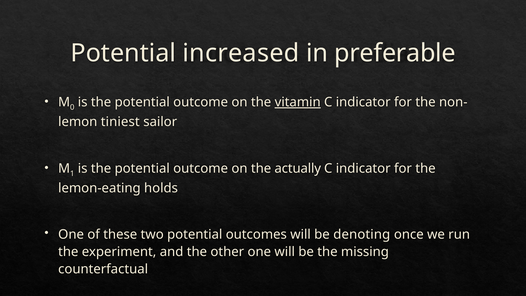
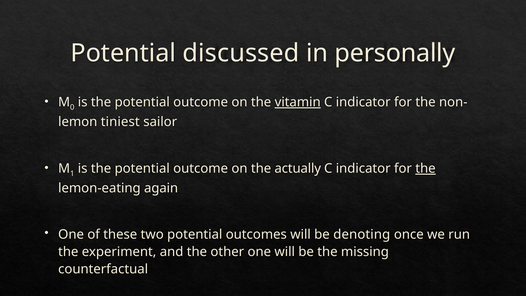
increased: increased -> discussed (241, 53)
preferable: preferable -> personally (395, 53)
the underline: none -> present (426, 168)
holds: holds -> again (161, 188)
